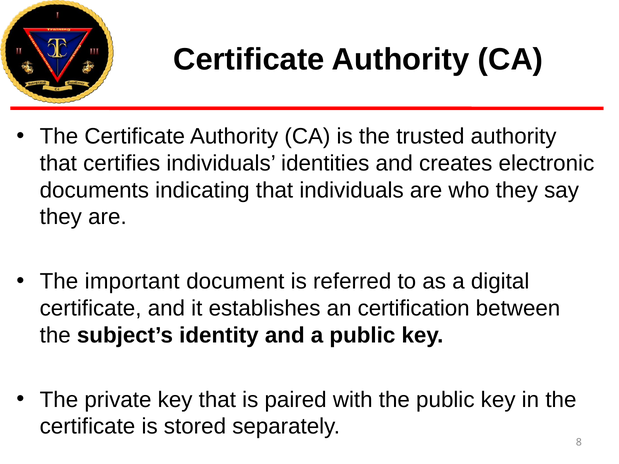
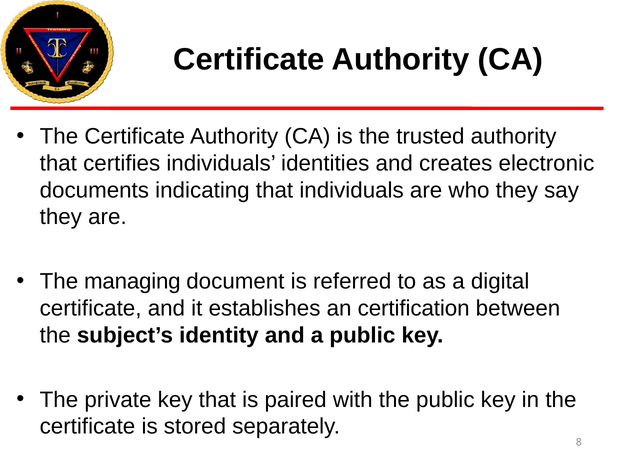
important: important -> managing (132, 282)
